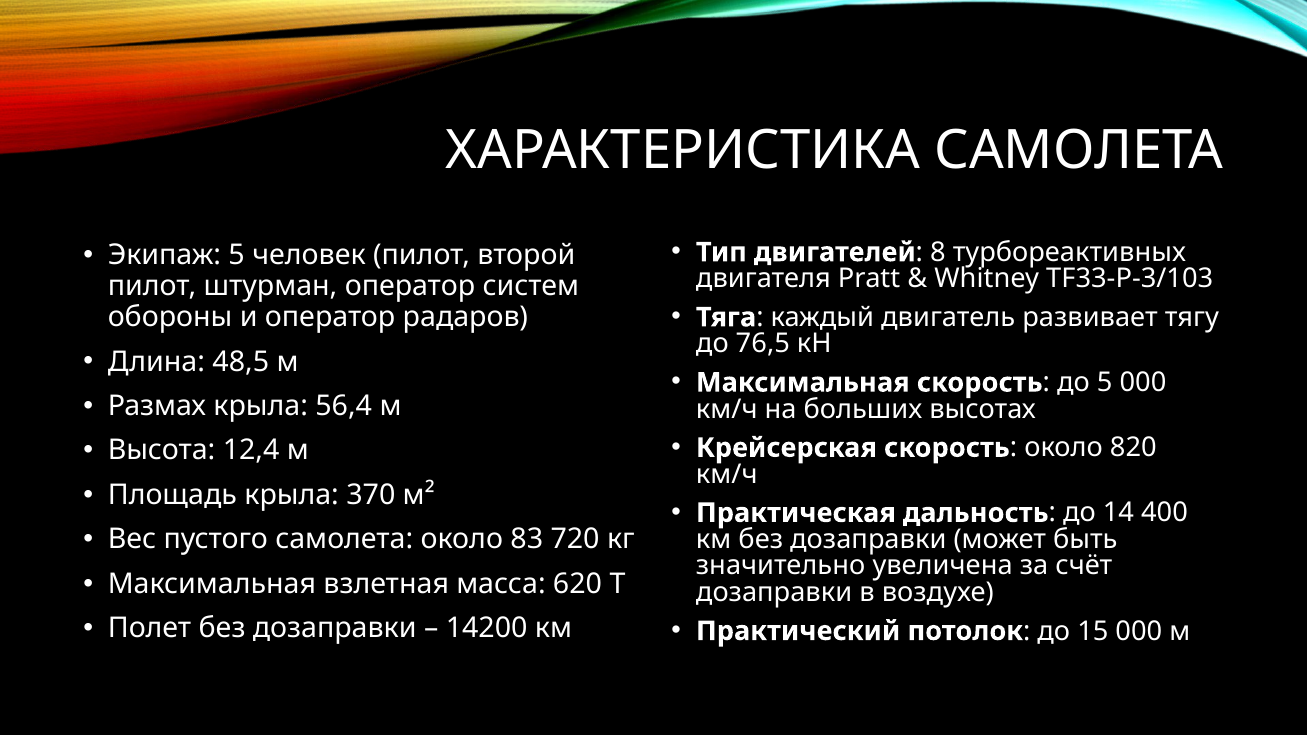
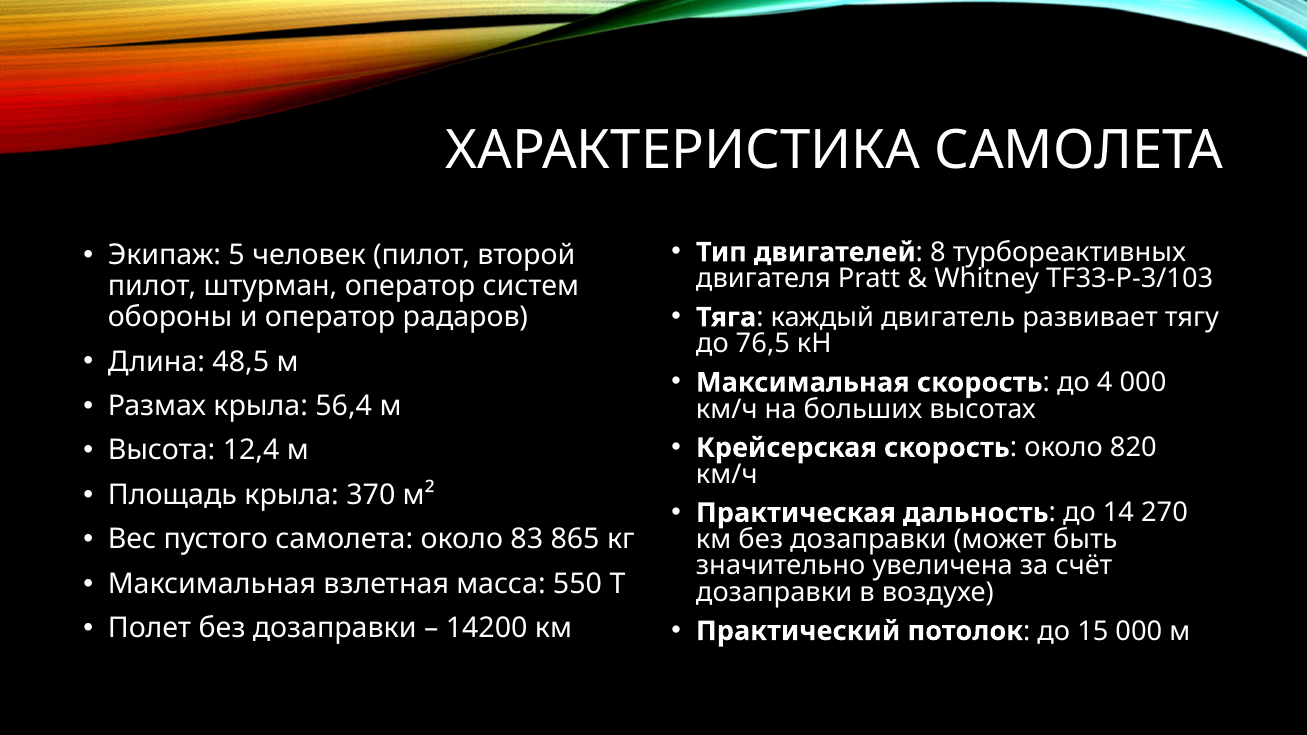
до 5: 5 -> 4 (1105, 383)
400: 400 -> 270 (1165, 513)
720: 720 -> 865 (575, 540)
620: 620 -> 550 (578, 584)
